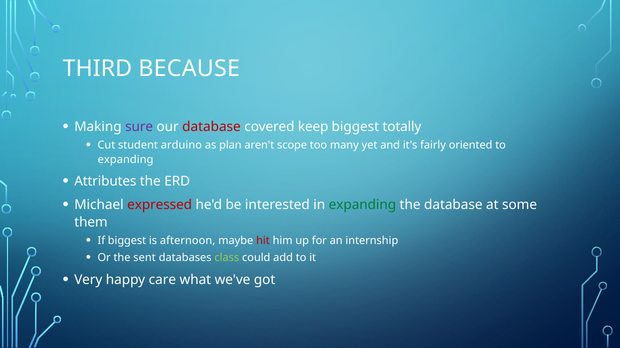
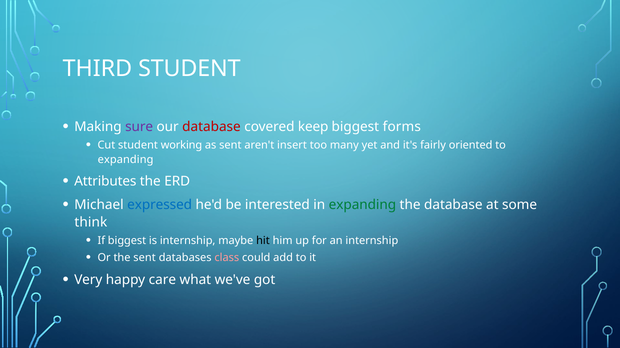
THIRD BECAUSE: BECAUSE -> STUDENT (189, 69)
totally: totally -> forms (402, 127)
arduino: arduino -> working (181, 146)
as plan: plan -> sent (230, 146)
scope: scope -> insert (292, 146)
expressed colour: red -> blue (160, 205)
them: them -> think (91, 223)
is afternoon: afternoon -> internship (188, 241)
hit colour: red -> black (263, 241)
class colour: light green -> pink (227, 258)
